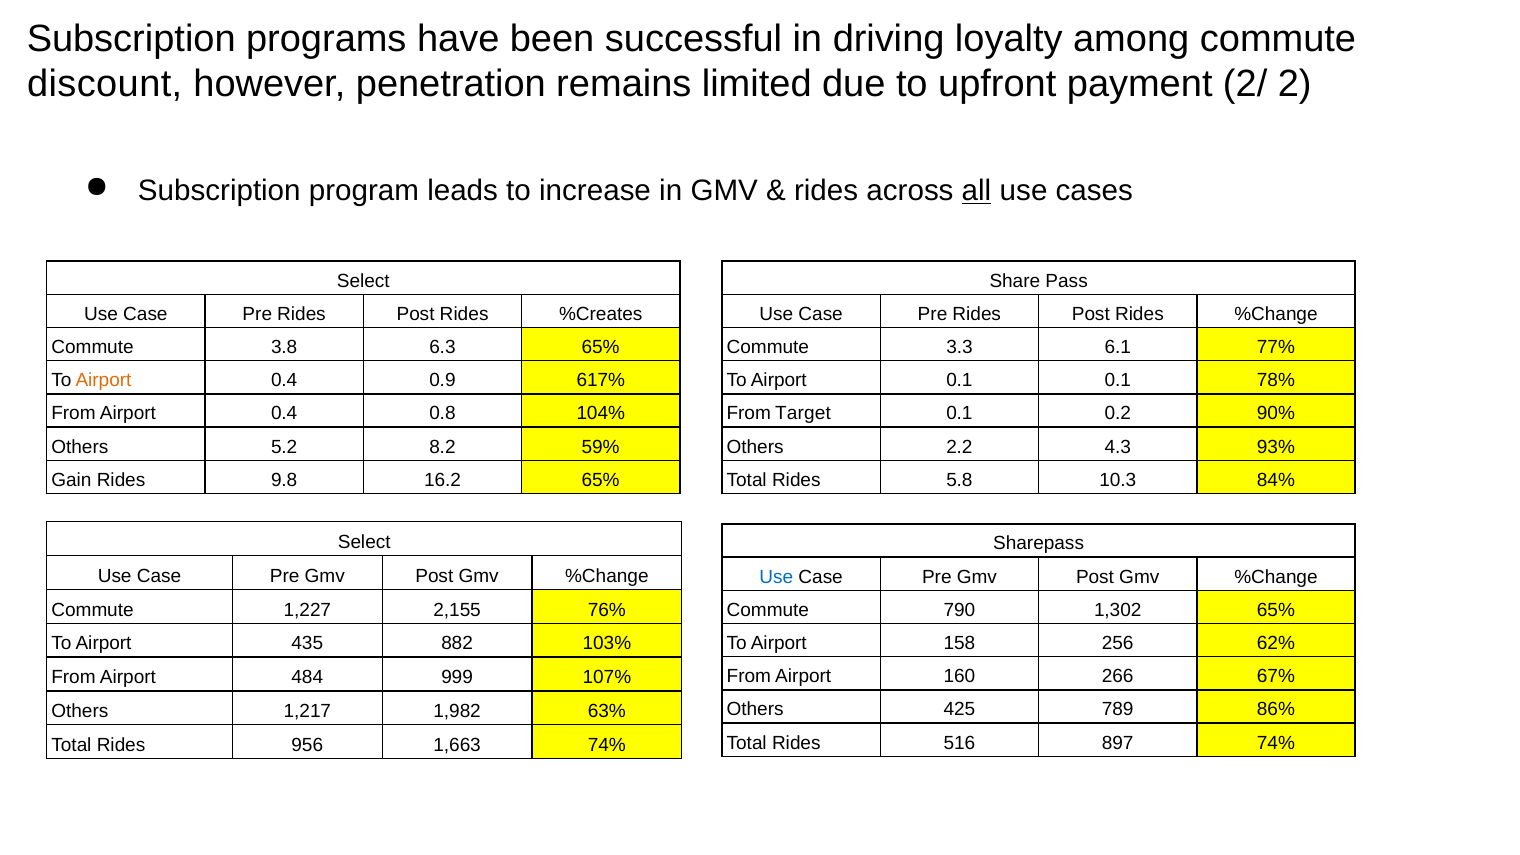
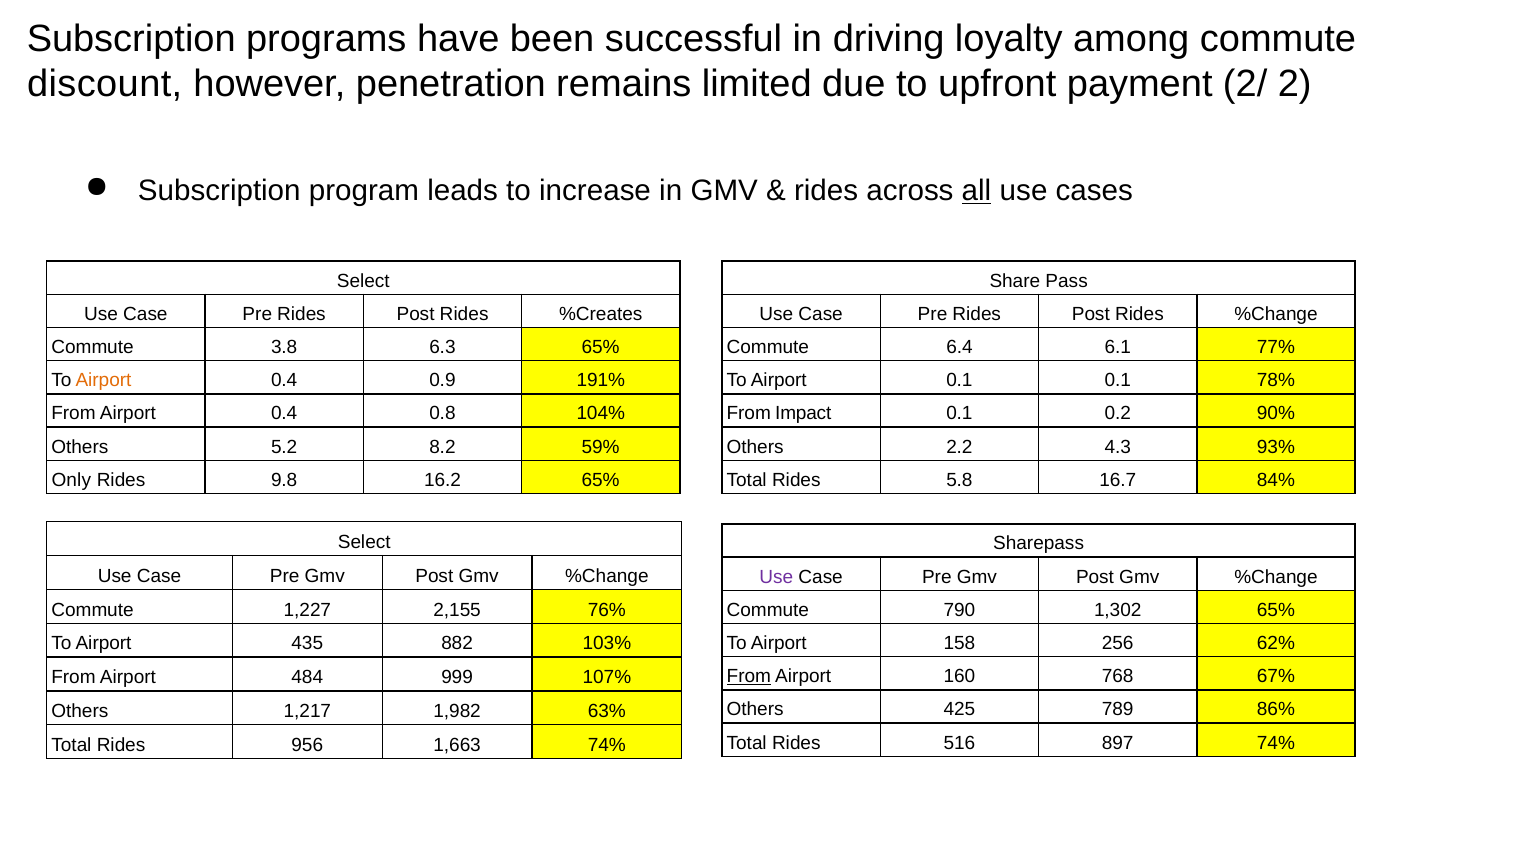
3.3: 3.3 -> 6.4 (959, 347)
617%: 617% -> 191% (601, 380)
Target: Target -> Impact (803, 414)
Gain: Gain -> Only (71, 480)
10.3: 10.3 -> 16.7 (1118, 480)
Use colour: blue -> purple (776, 577)
From underline: none -> present (749, 677)
266: 266 -> 768 (1118, 677)
